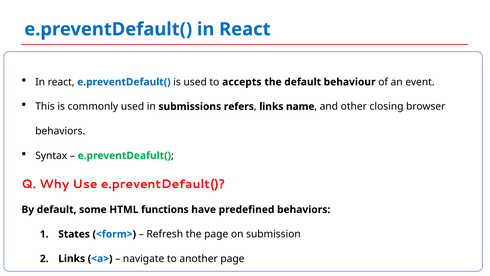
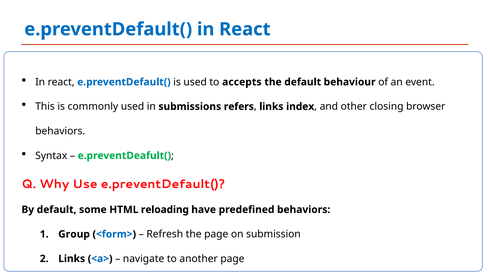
name: name -> index (300, 106)
functions: functions -> reloading (165, 209)
States: States -> Group (74, 234)
